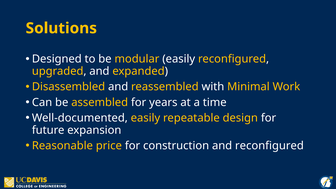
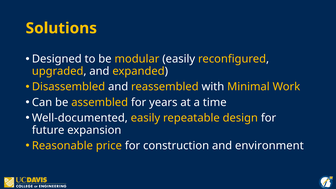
and reconfigured: reconfigured -> environment (269, 146)
